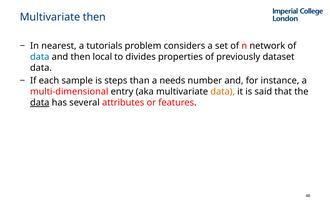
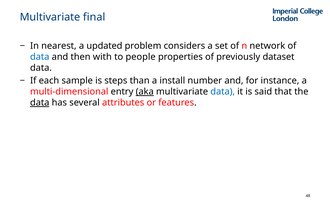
Multivariate then: then -> final (94, 17)
tutorials: tutorials -> updated (104, 46)
local: local -> with (102, 57)
divides: divides -> people (141, 57)
needs: needs -> install (172, 81)
aka underline: none -> present (145, 92)
data colour: orange -> blue (223, 92)
